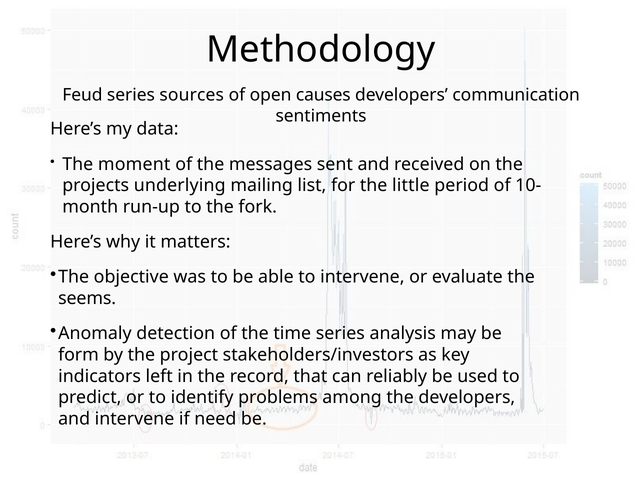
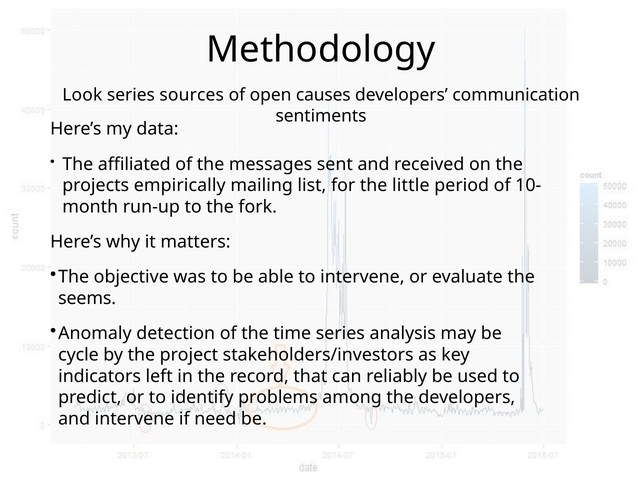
Feud: Feud -> Look (82, 95)
moment: moment -> affiliated (134, 164)
underlying: underlying -> empirically (180, 186)
form: form -> cycle (78, 355)
